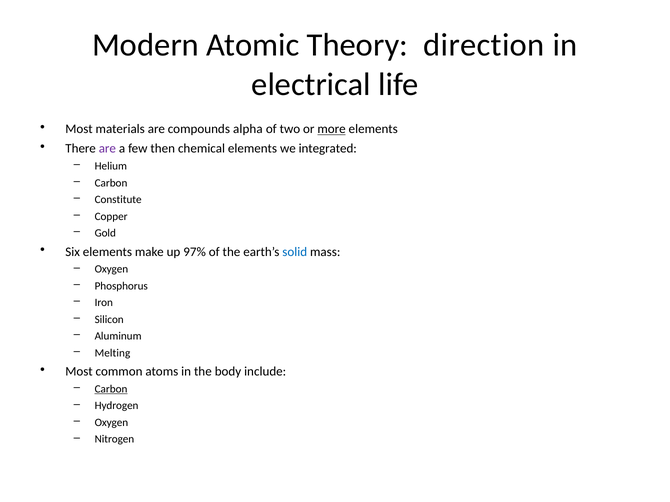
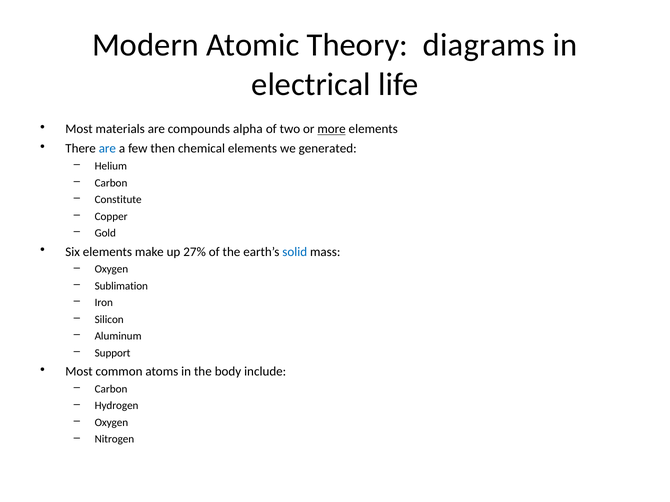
direction: direction -> diagrams (484, 45)
are colour: purple -> blue (107, 149)
integrated: integrated -> generated (328, 149)
97%: 97% -> 27% (195, 252)
Phosphorus: Phosphorus -> Sublimation (121, 286)
Melting: Melting -> Support (113, 353)
Carbon underline: present -> none (111, 389)
